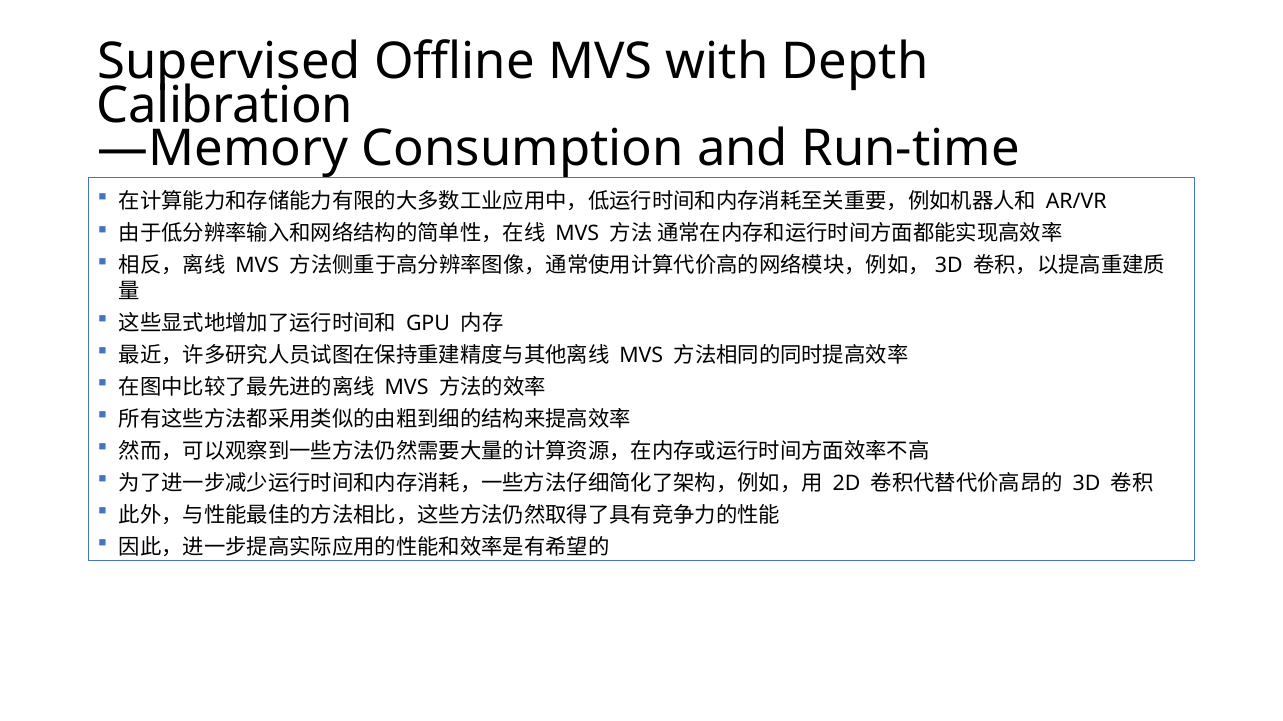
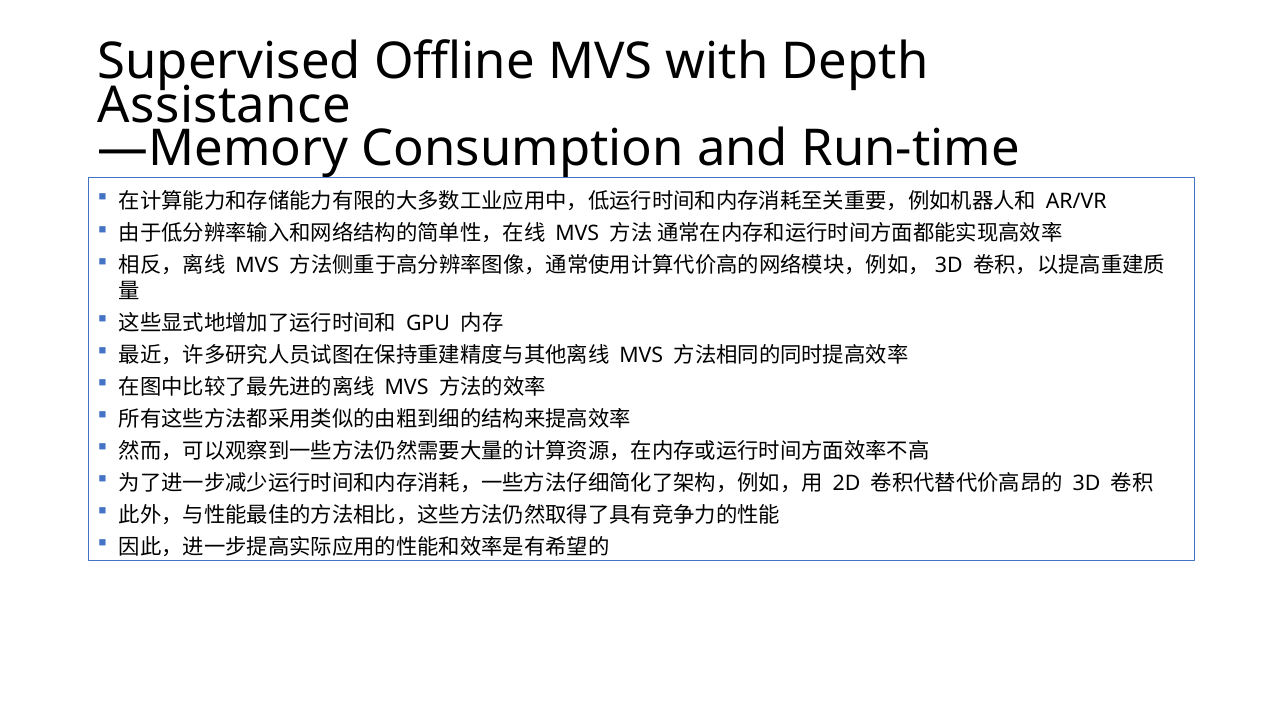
Calibration: Calibration -> Assistance (224, 105)
